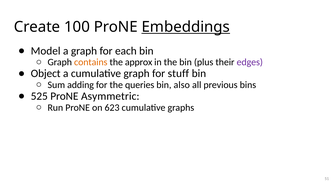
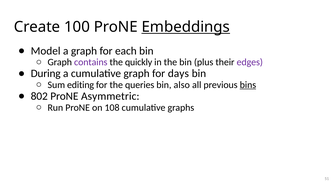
contains colour: orange -> purple (91, 62)
approx: approx -> quickly (139, 62)
Object: Object -> During (46, 74)
stuff: stuff -> days (178, 74)
adding: adding -> editing (81, 85)
bins underline: none -> present (248, 85)
525: 525 -> 802 (39, 96)
623: 623 -> 108 (112, 108)
